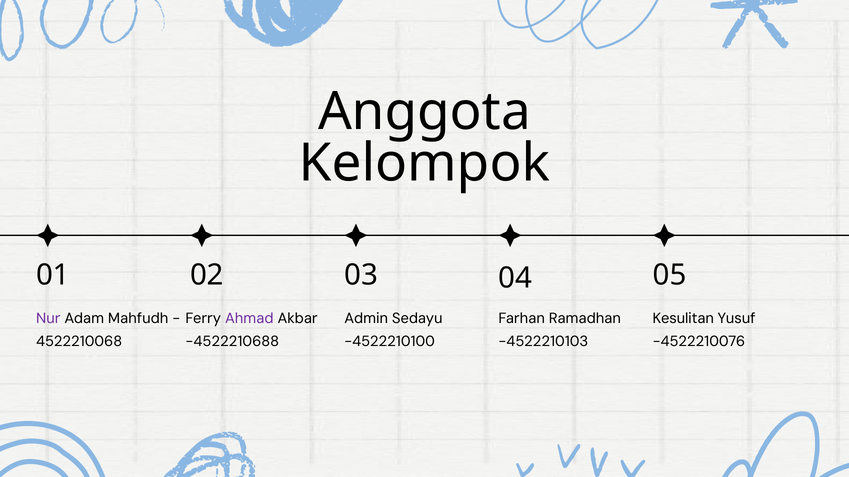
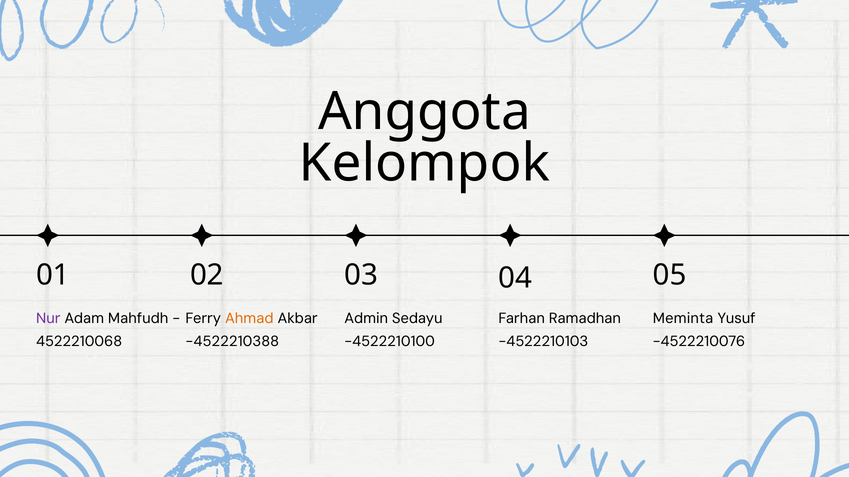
Ahmad colour: purple -> orange (249, 319)
Kesulitan: Kesulitan -> Meminta (683, 319)
-4522210688: -4522210688 -> -4522210388 (232, 342)
